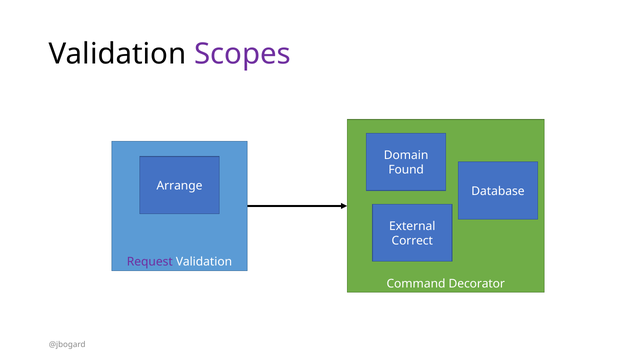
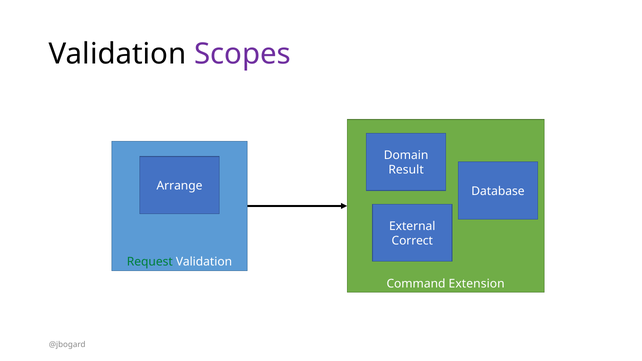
Found: Found -> Result (406, 170)
Request colour: purple -> green (150, 262)
Decorator: Decorator -> Extension (477, 284)
